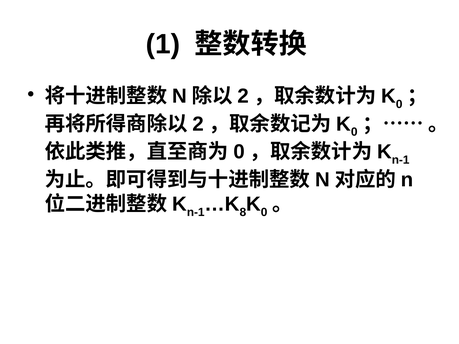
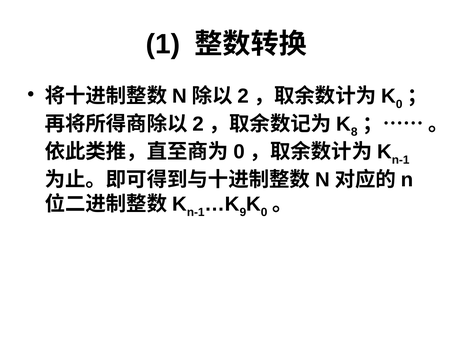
0: 0 -> 8 (354, 132)
8: 8 -> 9 (243, 212)
